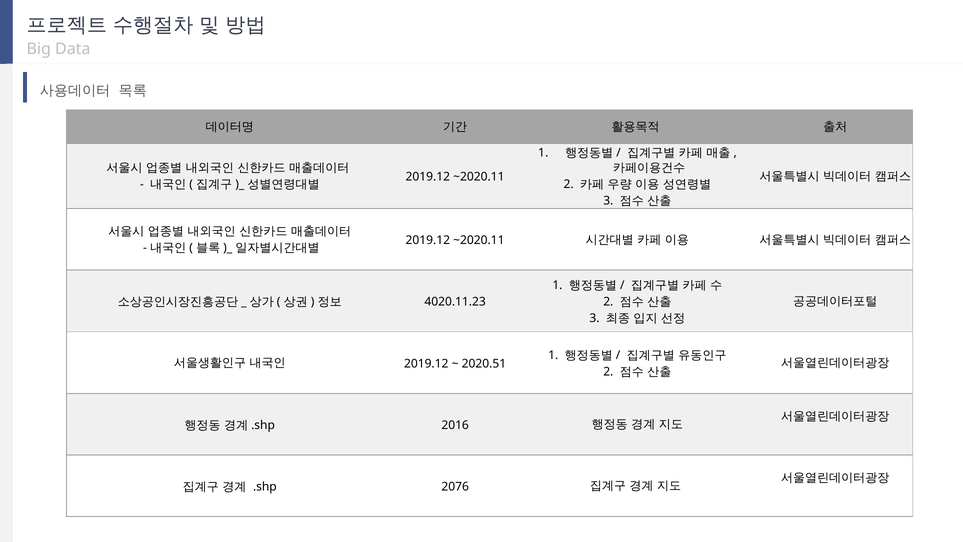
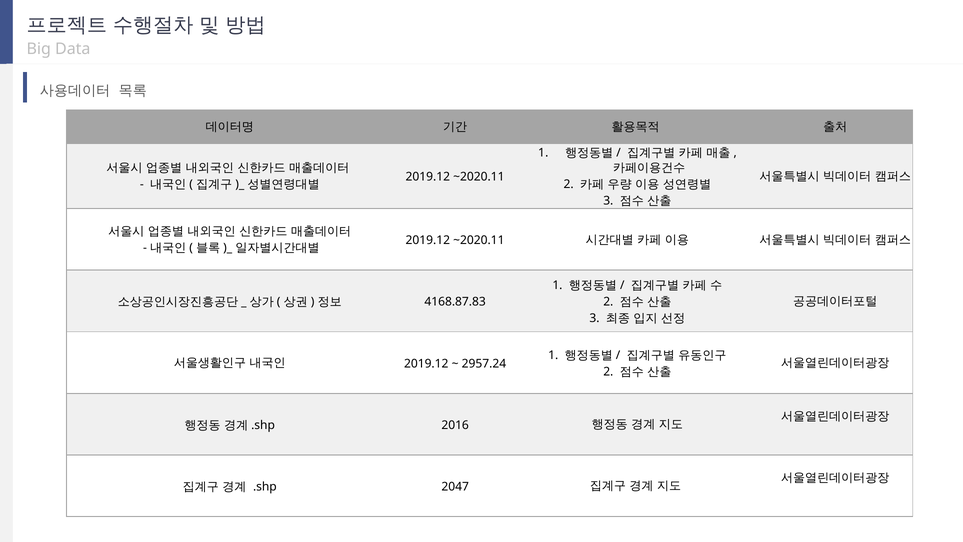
4020.11.23: 4020.11.23 -> 4168.87.83 (455, 302)
2020.51: 2020.51 -> 2957.24 (484, 363)
2076: 2076 -> 2047 (455, 486)
